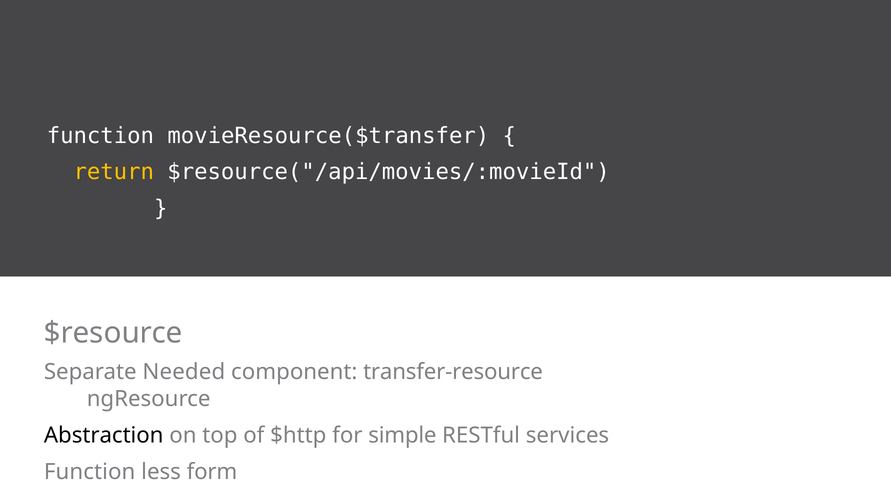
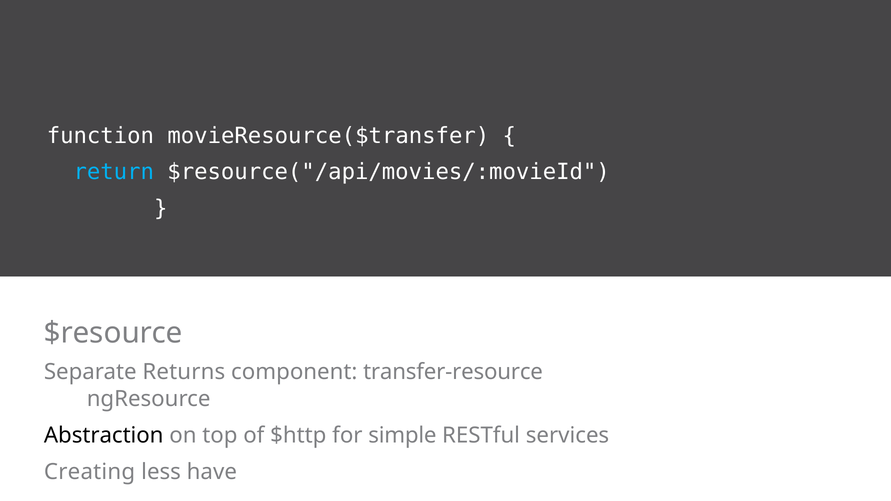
return colour: yellow -> light blue (114, 172)
Needed: Needed -> Returns (184, 372)
Function: Function -> Creating (90, 472)
form: form -> have (212, 472)
